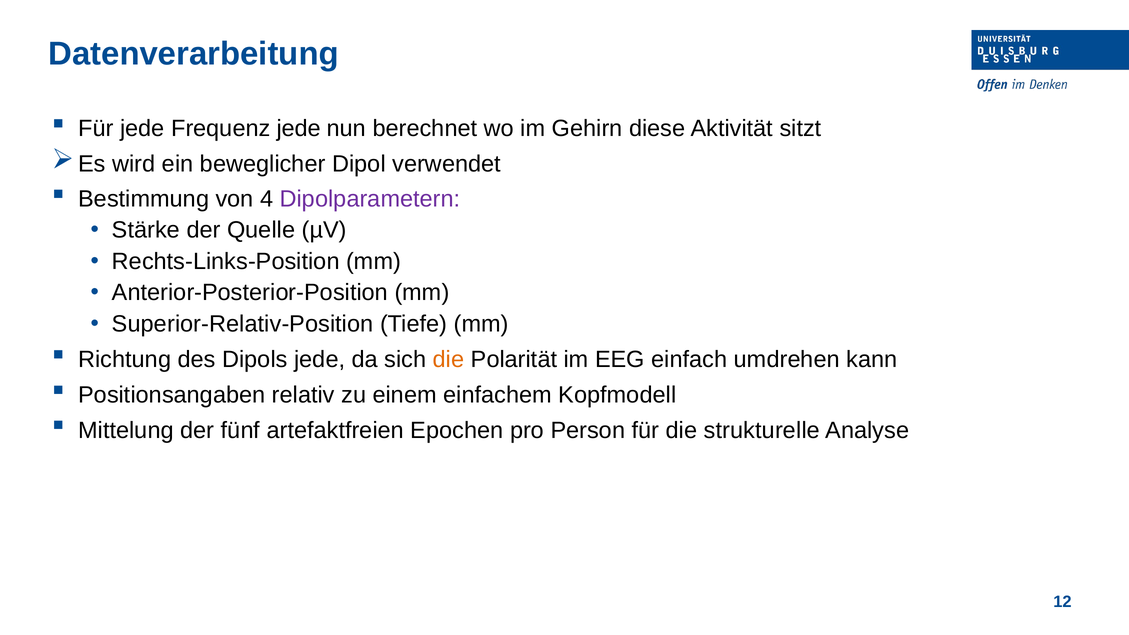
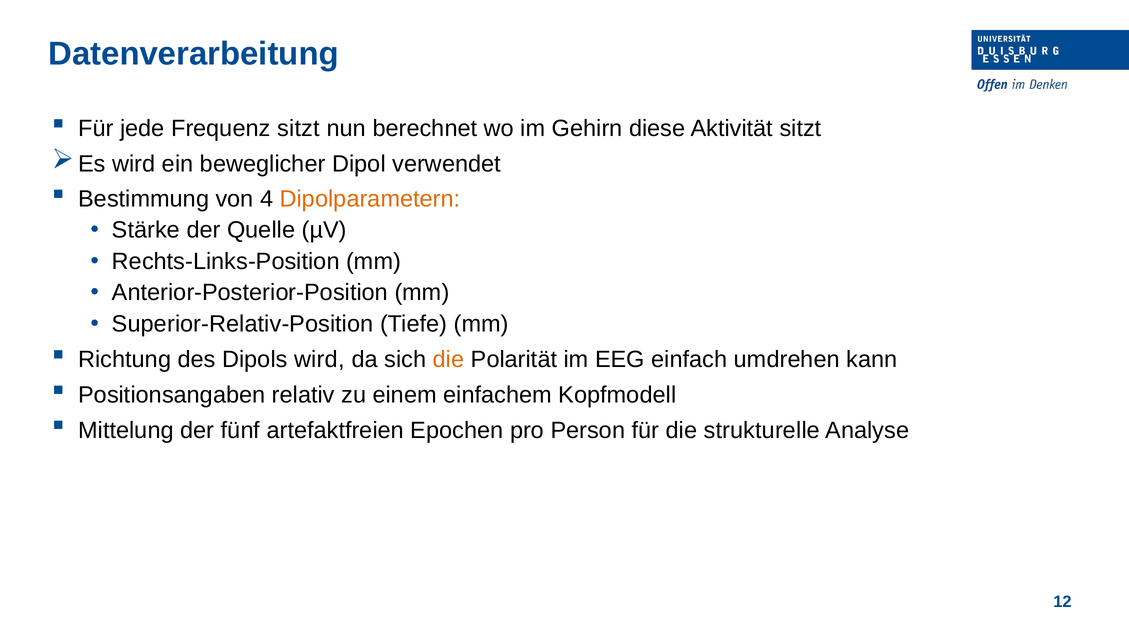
Frequenz jede: jede -> sitzt (298, 128)
Dipolparametern colour: purple -> orange (370, 199)
Dipols jede: jede -> wird (320, 360)
